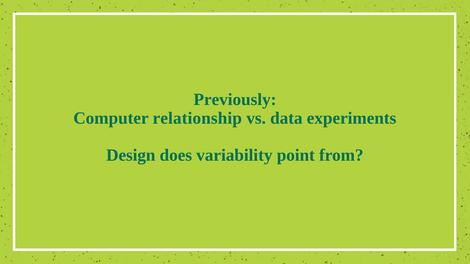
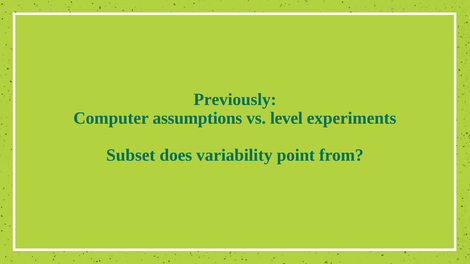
relationship: relationship -> assumptions (197, 118)
data: data -> level (286, 118)
Design: Design -> Subset (131, 155)
